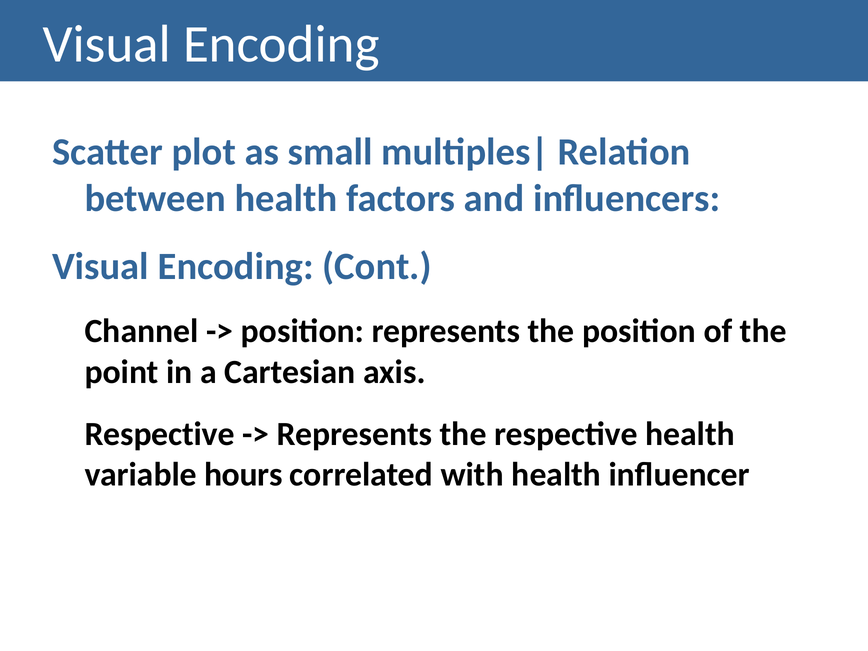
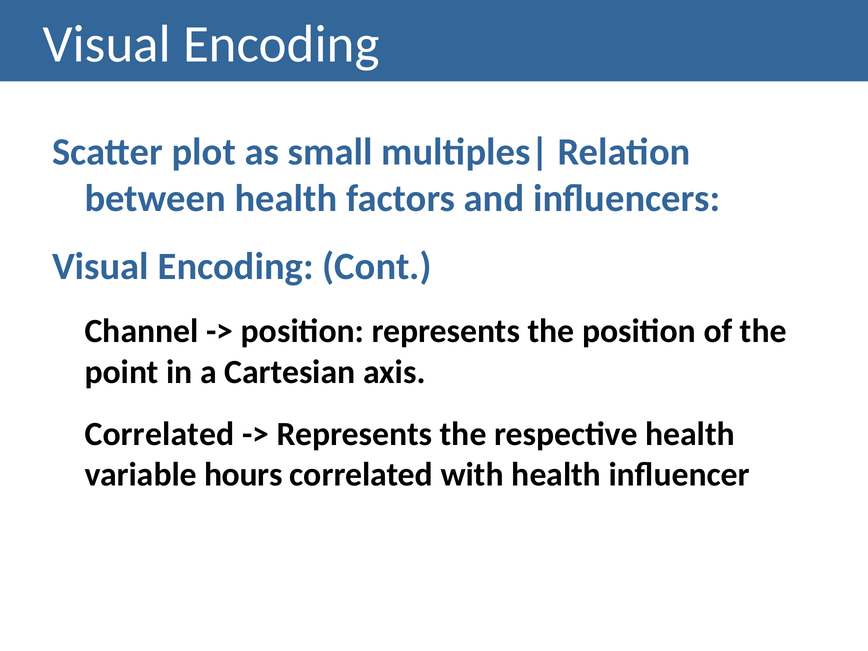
Respective: Respective -> Correlated (159, 434)
